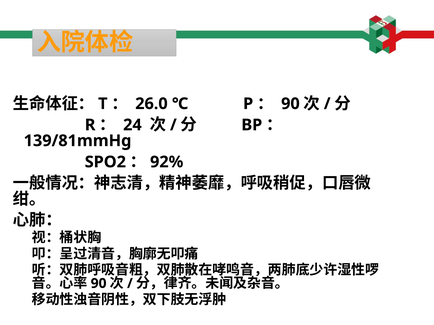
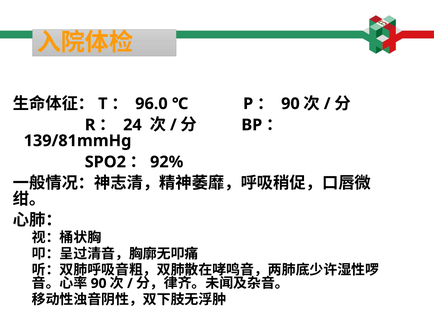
26.0: 26.0 -> 96.0 (151, 104)
